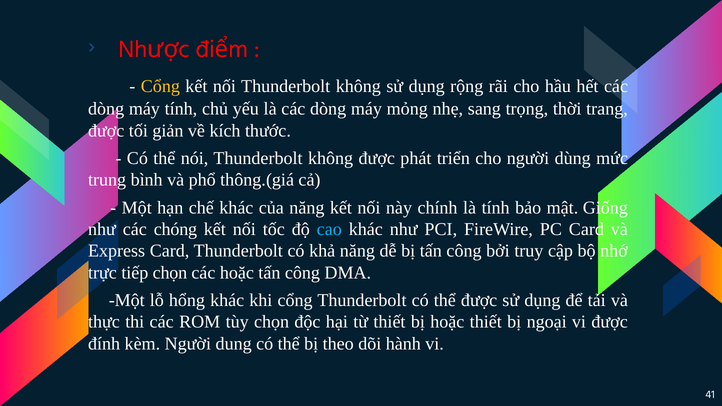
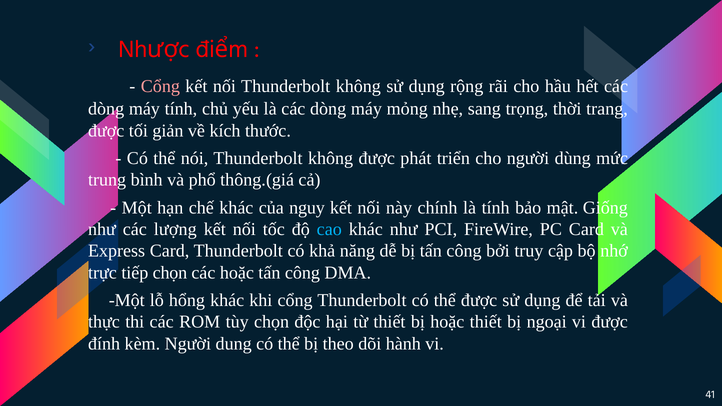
Cổng colour: yellow -> pink (160, 86)
của năng: năng -> nguy (307, 208)
chóng: chóng -> lượng (175, 229)
